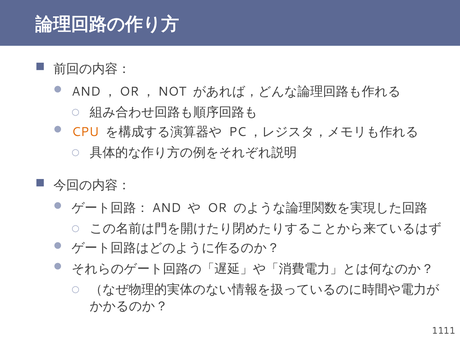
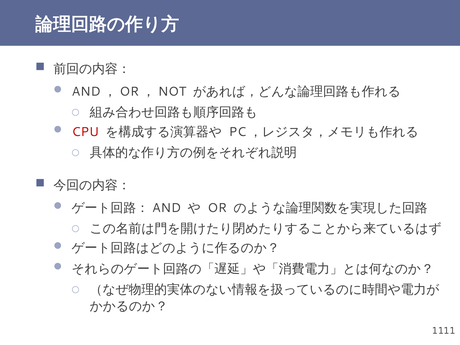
CPU colour: orange -> red (85, 132)
